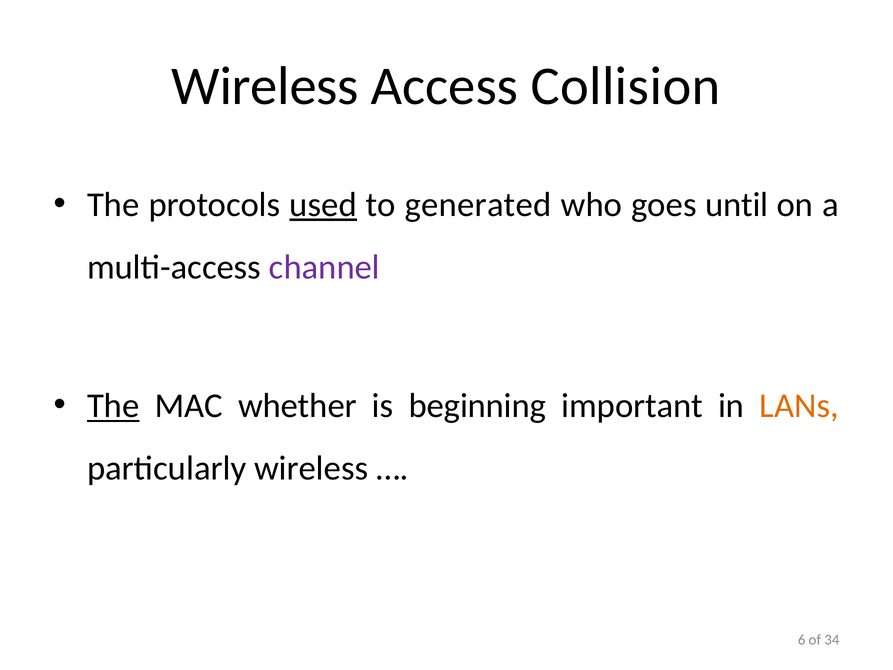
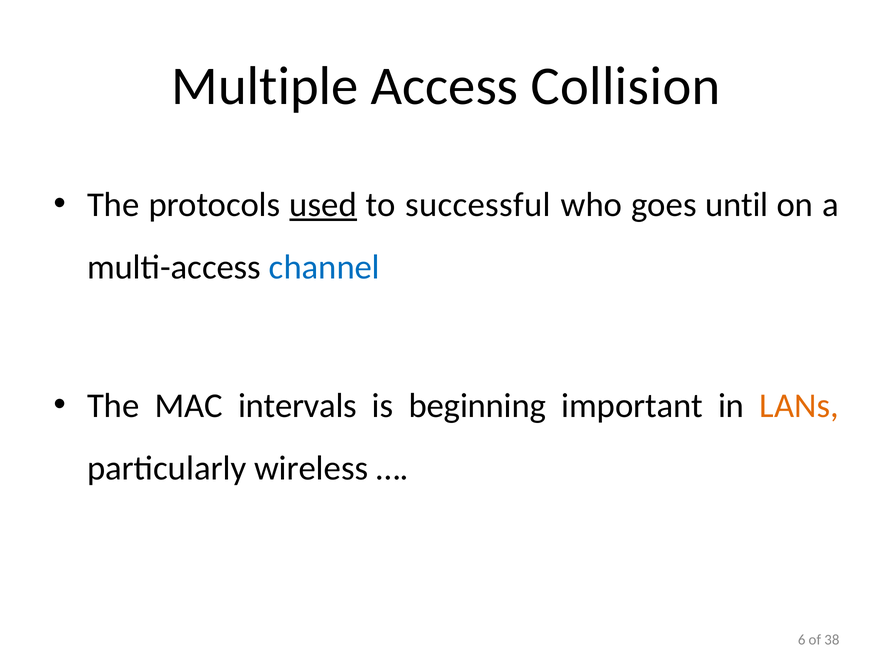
Wireless: Wireless -> Multiple (265, 86)
generated: generated -> successful (478, 205)
channel colour: purple -> blue (324, 267)
The underline: present -> none (113, 406)
whether: whether -> intervals (297, 406)
34: 34 -> 38 (832, 639)
